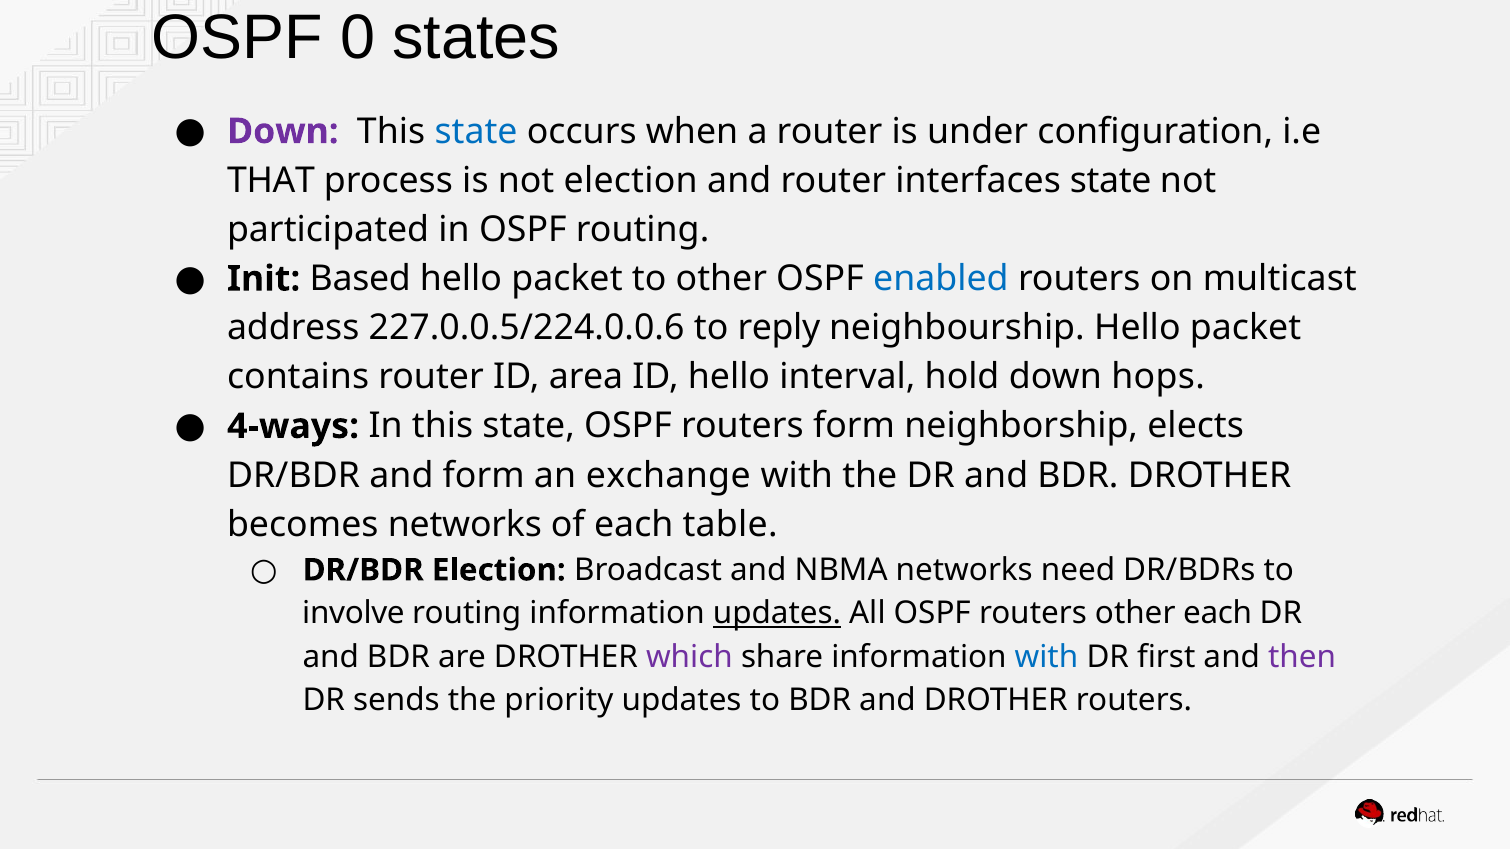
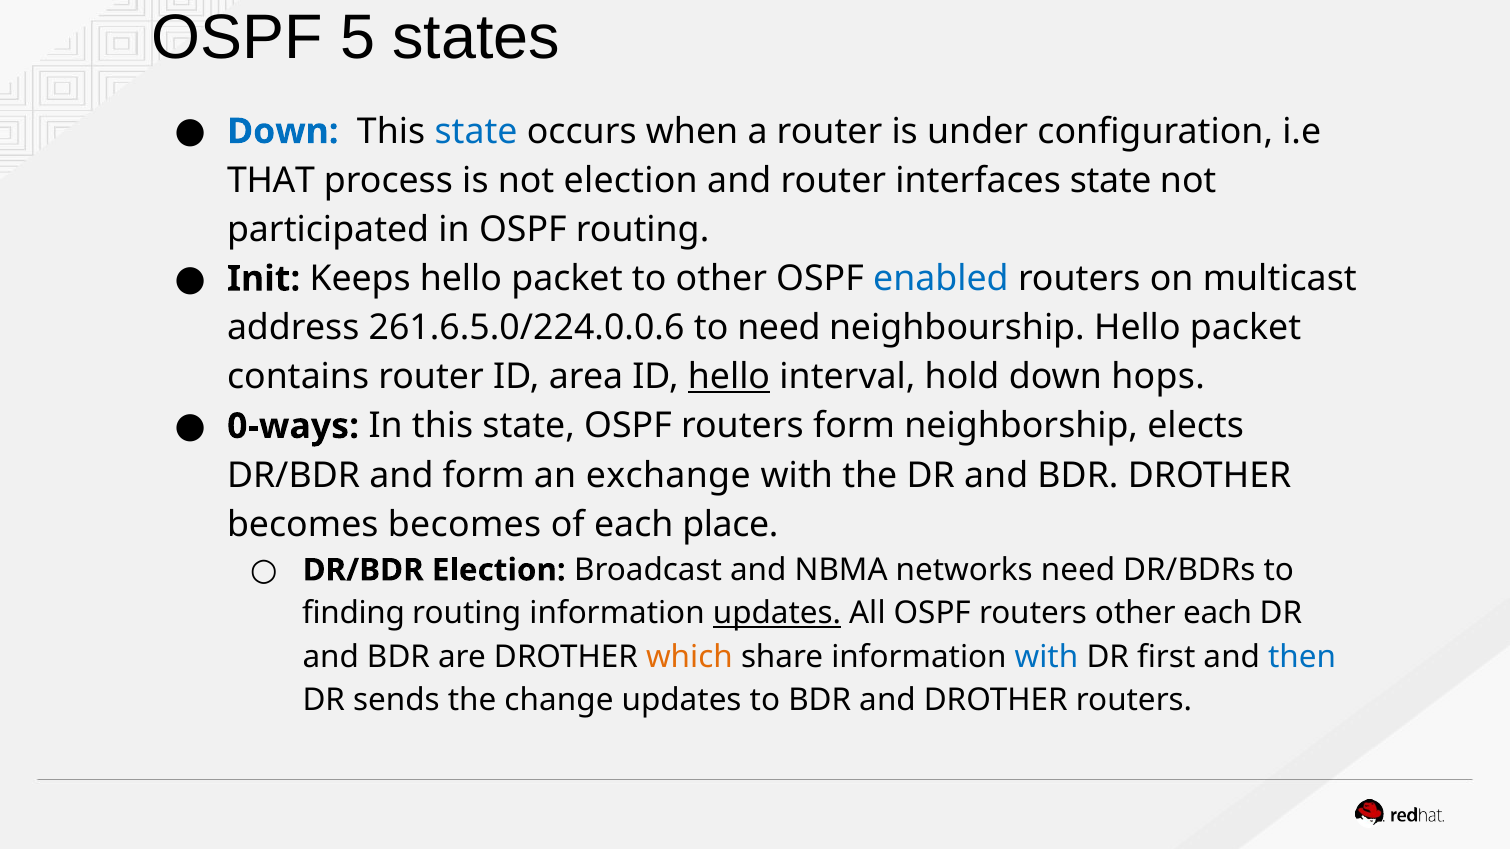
0: 0 -> 5 (358, 38)
Down colour: purple -> blue (283, 131)
Based: Based -> Keeps (360, 279)
227.0.0.5/224.0.0.6: 227.0.0.5/224.0.0.6 -> 261.6.5.0/224.0.0.6 (527, 328)
to reply: reply -> need (779, 328)
hello underline: none -> present (729, 377)
4-ways: 4-ways -> 0-ways (293, 426)
becomes networks: networks -> becomes (465, 525)
table: table -> place (730, 525)
involve: involve -> finding (353, 614)
which colour: purple -> orange (689, 657)
then colour: purple -> blue (1302, 657)
priority: priority -> change (559, 701)
